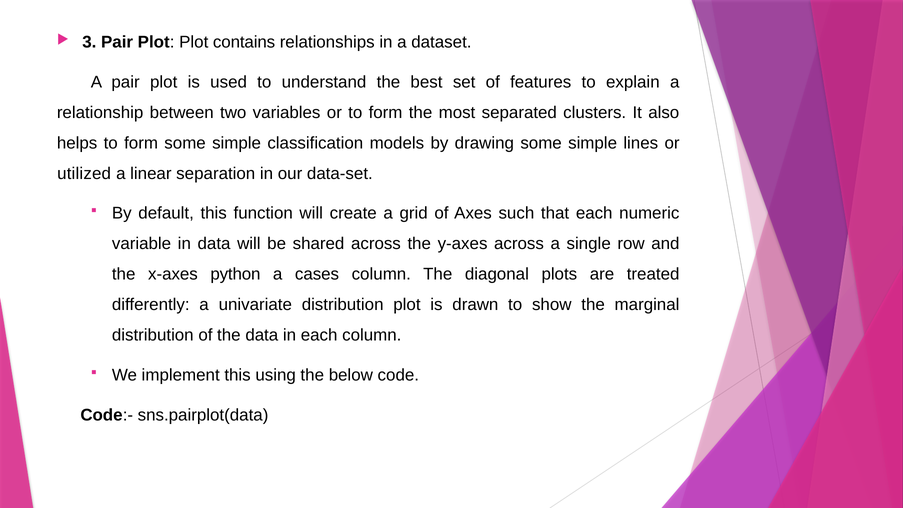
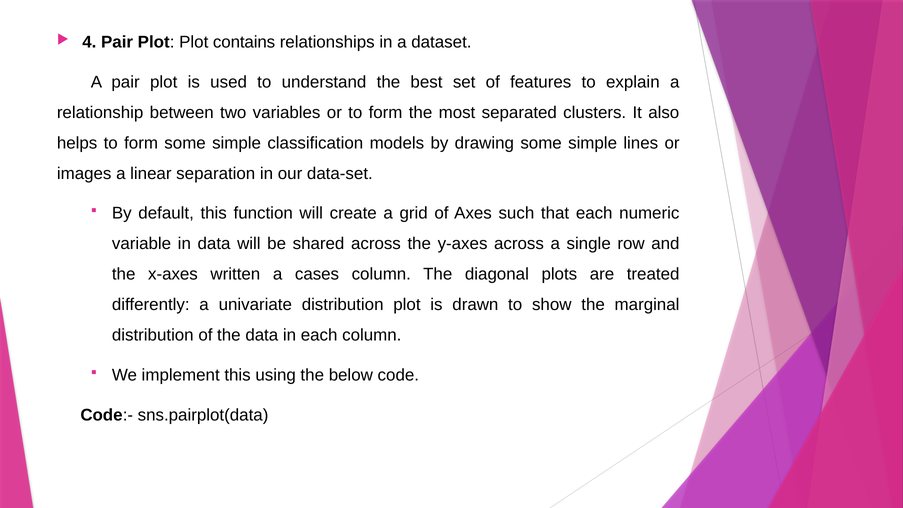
3: 3 -> 4 (89, 42)
utilized: utilized -> images (84, 173)
python: python -> written (235, 274)
